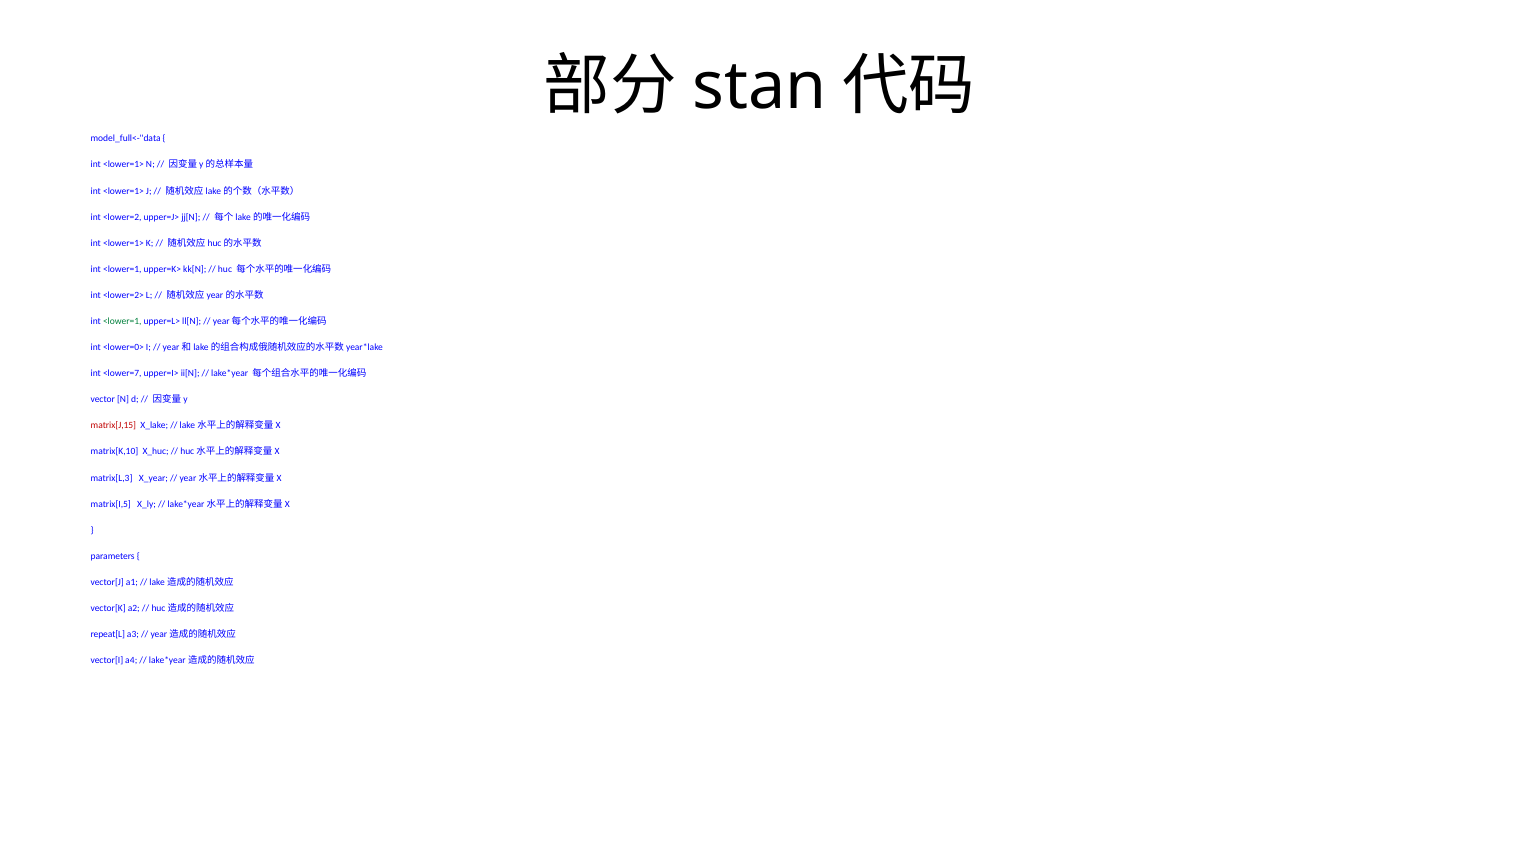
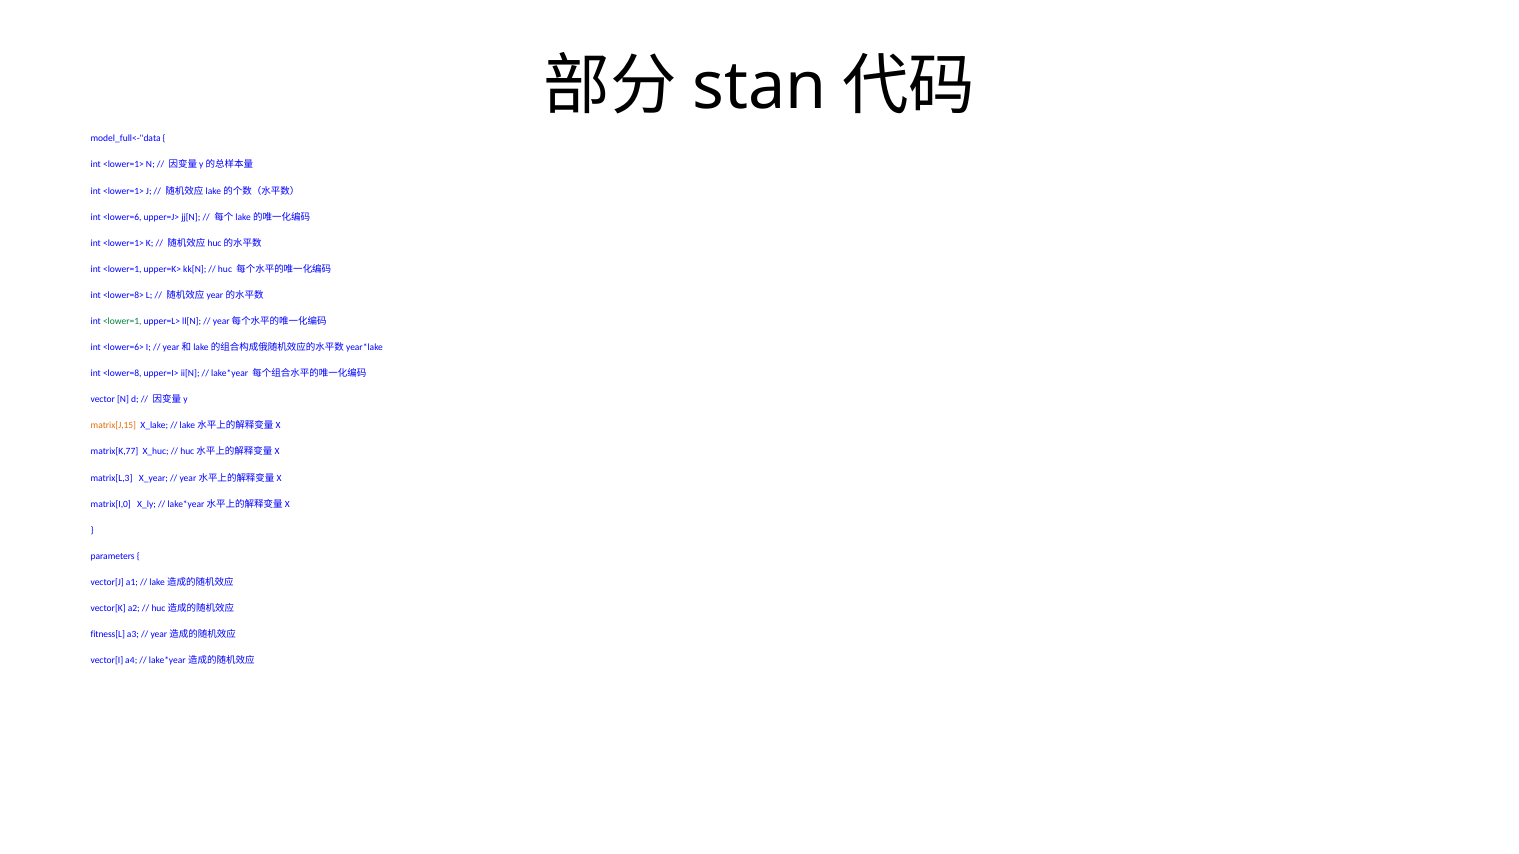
<lower=2: <lower=2 -> <lower=6 (122, 217)
<lower=2>: <lower=2> -> <lower=8> (123, 295)
<lower=0>: <lower=0> -> <lower=6> (123, 348)
<lower=7: <lower=7 -> <lower=8 (122, 374)
matrix[J,15 colour: red -> orange (113, 426)
matrix[K,10: matrix[K,10 -> matrix[K,77 (114, 452)
matrix[I,5: matrix[I,5 -> matrix[I,0 (111, 504)
repeat[L: repeat[L -> fitness[L (108, 635)
